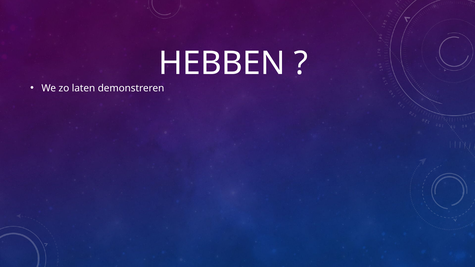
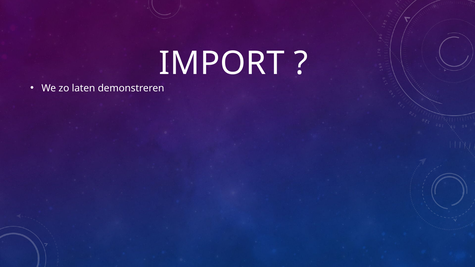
HEBBEN: HEBBEN -> IMPORT (222, 63)
